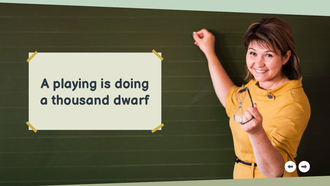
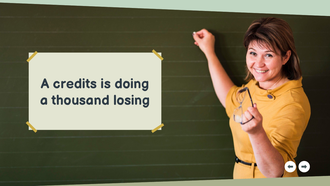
playing: playing -> credits (75, 84)
dwarf: dwarf -> losing (132, 100)
